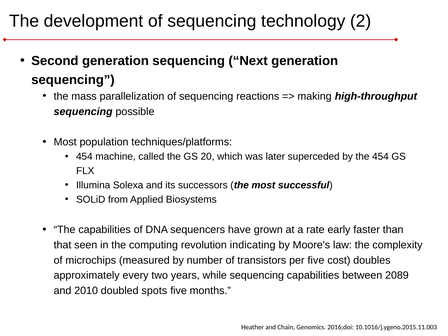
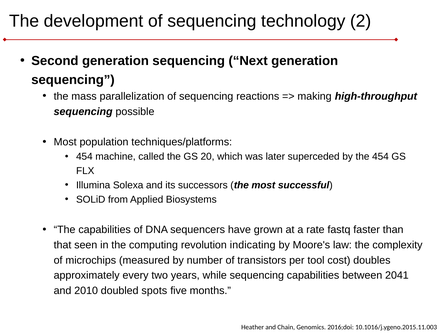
early: early -> fastq (339, 230)
per five: five -> tool (316, 260)
2089: 2089 -> 2041 (397, 275)
